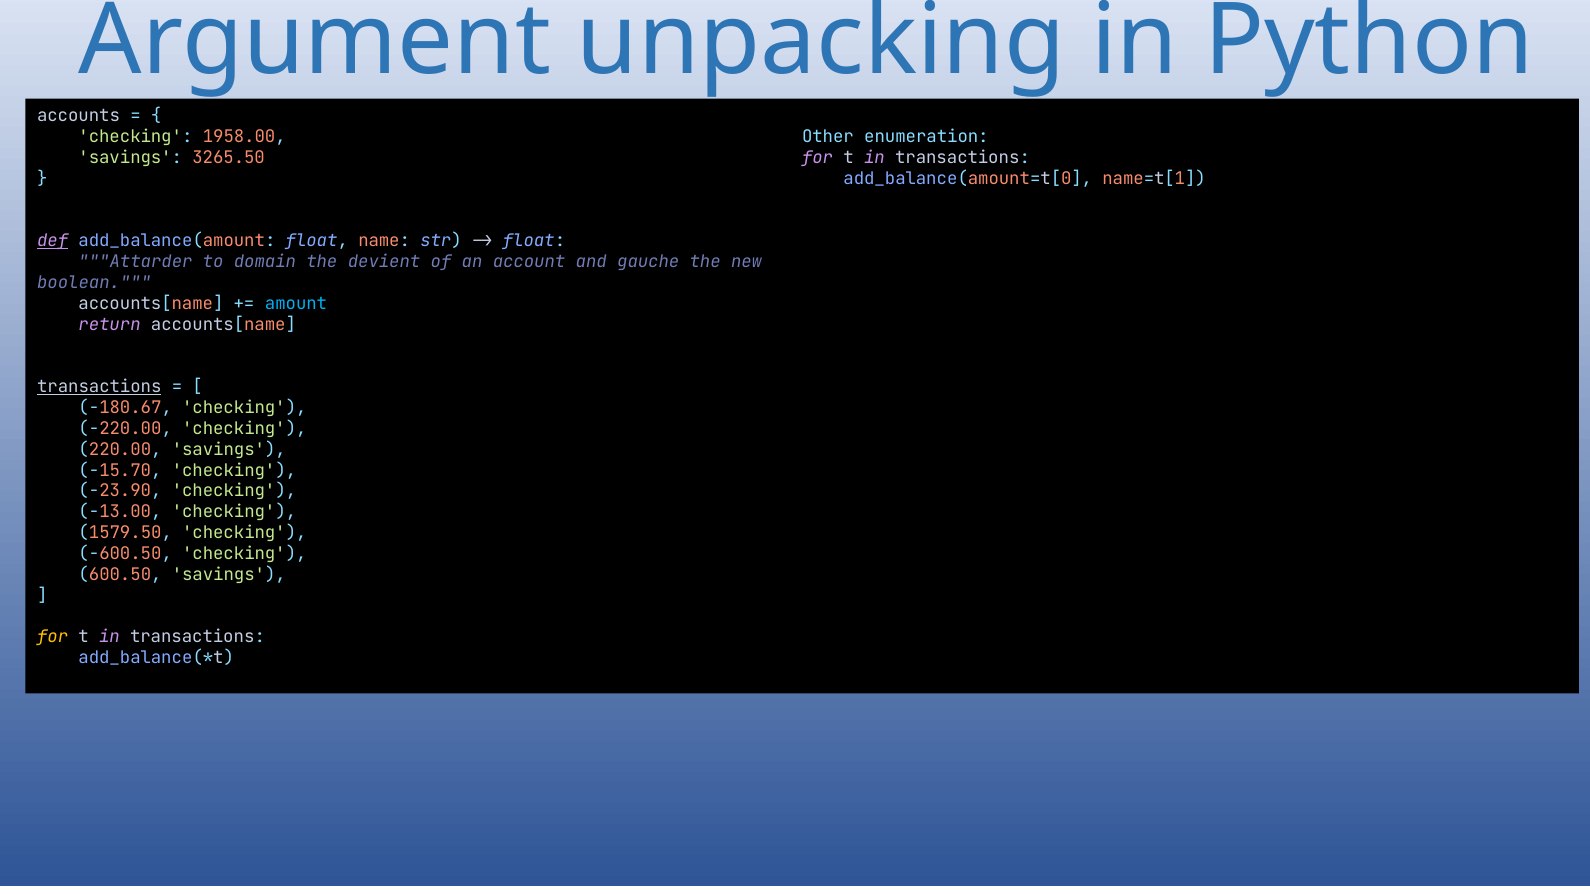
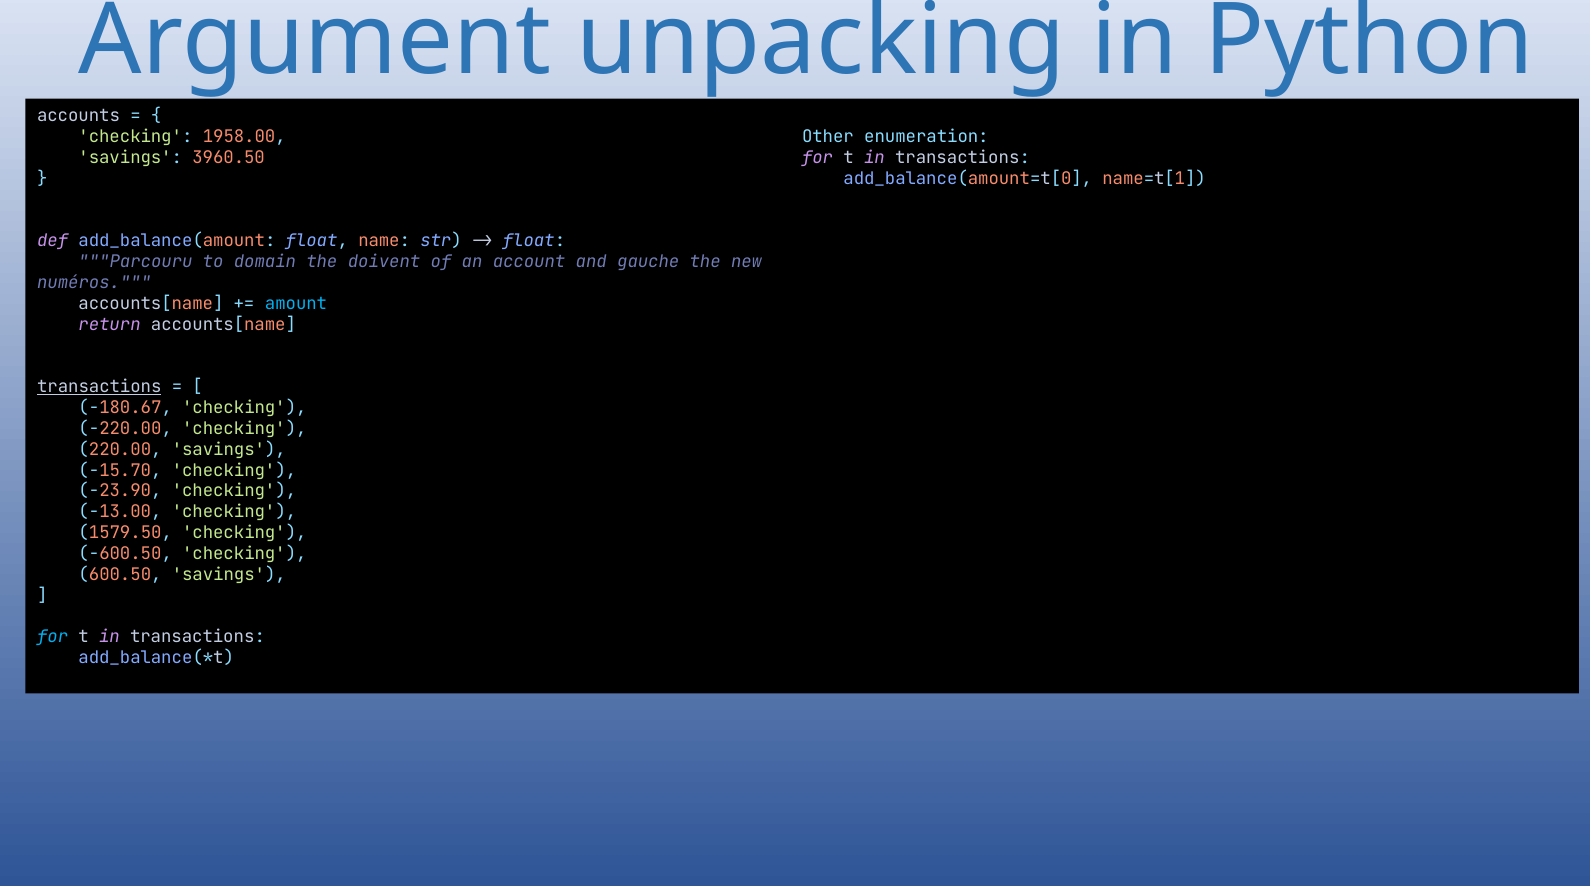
3265.50: 3265.50 -> 3960.50 (229, 158)
def underline: present -> none (53, 241)
Attarder: Attarder -> Parcouru (135, 262)
devient: devient -> doivent (384, 262)
boolean: boolean -> numéros (94, 283)
for colour: yellow -> light blue (53, 637)
